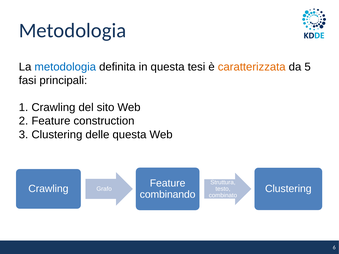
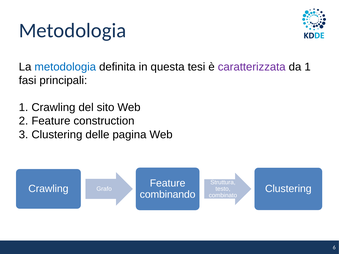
caratterizzata colour: orange -> purple (252, 67)
da 5: 5 -> 1 (308, 67)
delle questa: questa -> pagina (129, 135)
